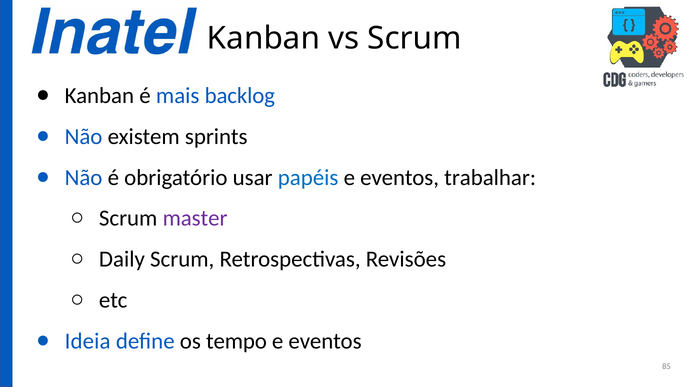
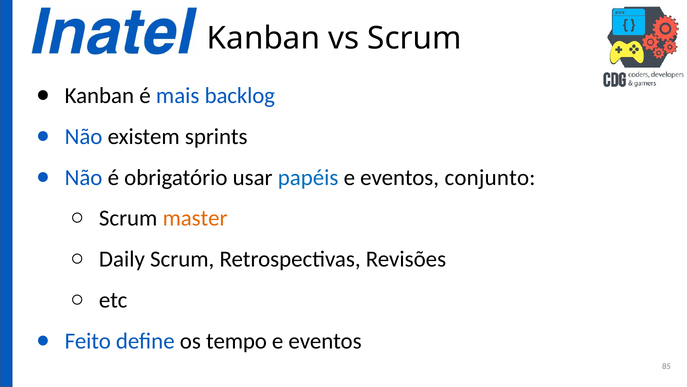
trabalhar: trabalhar -> conjunto (490, 177)
master colour: purple -> orange (195, 218)
Ideia: Ideia -> Feito (88, 341)
